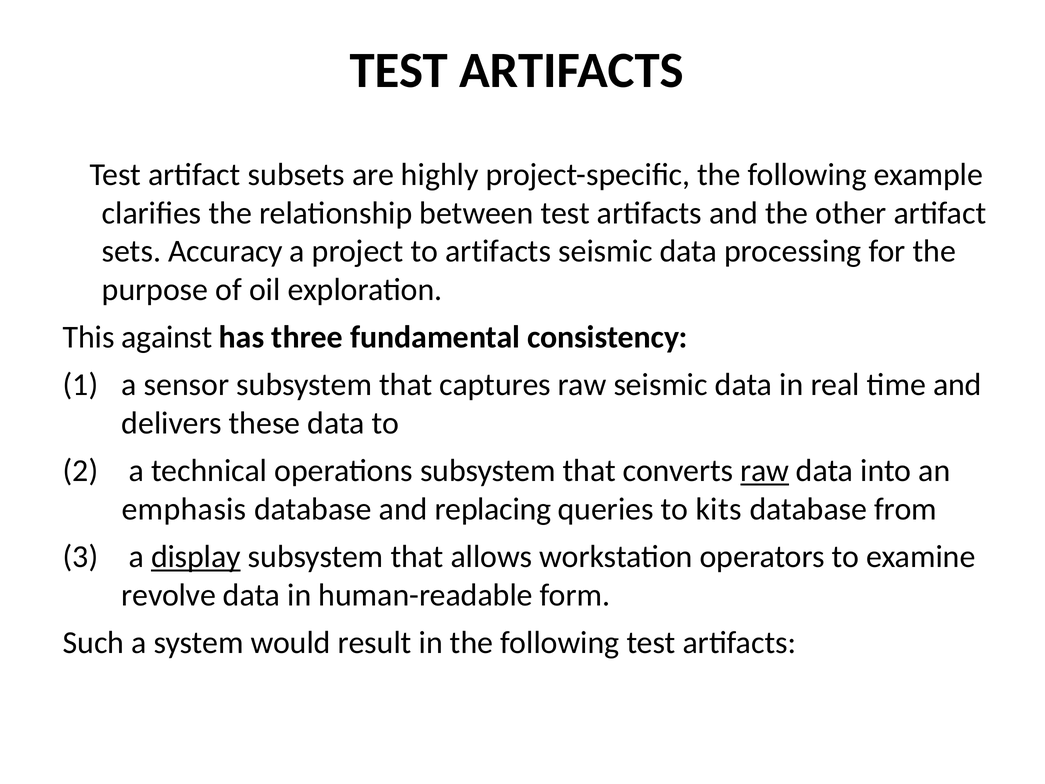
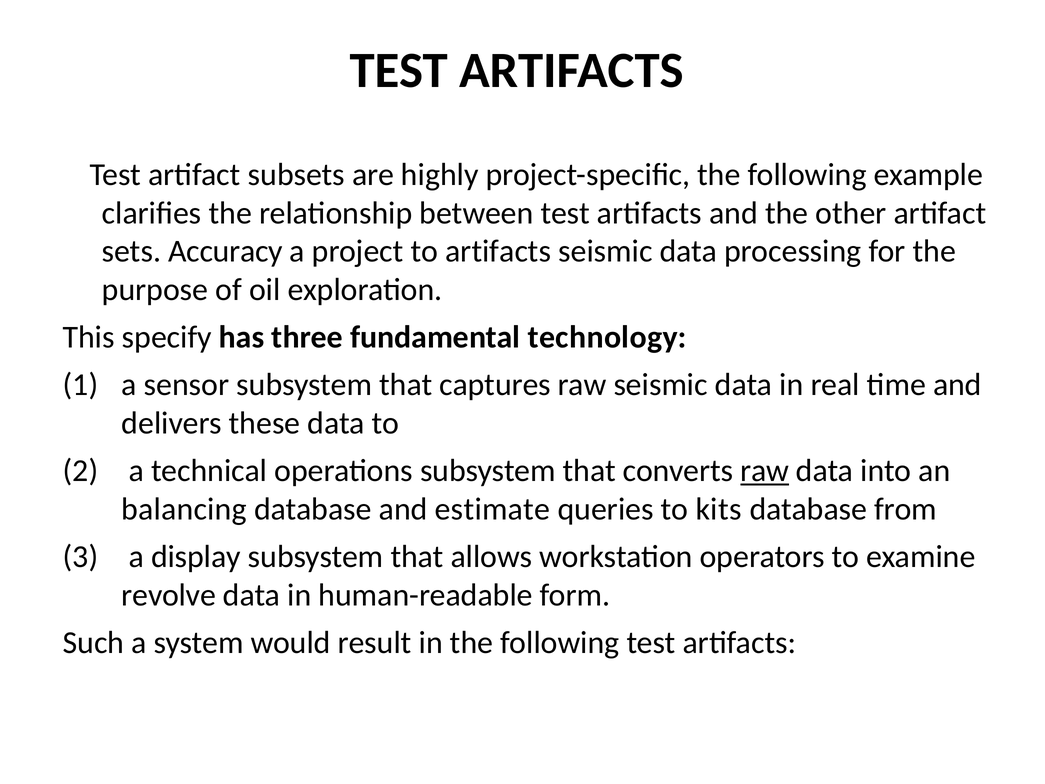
against: against -> specify (167, 337)
consistency: consistency -> technology (607, 337)
emphasis: emphasis -> balancing (184, 509)
replacing: replacing -> estimate (493, 509)
display underline: present -> none (196, 557)
